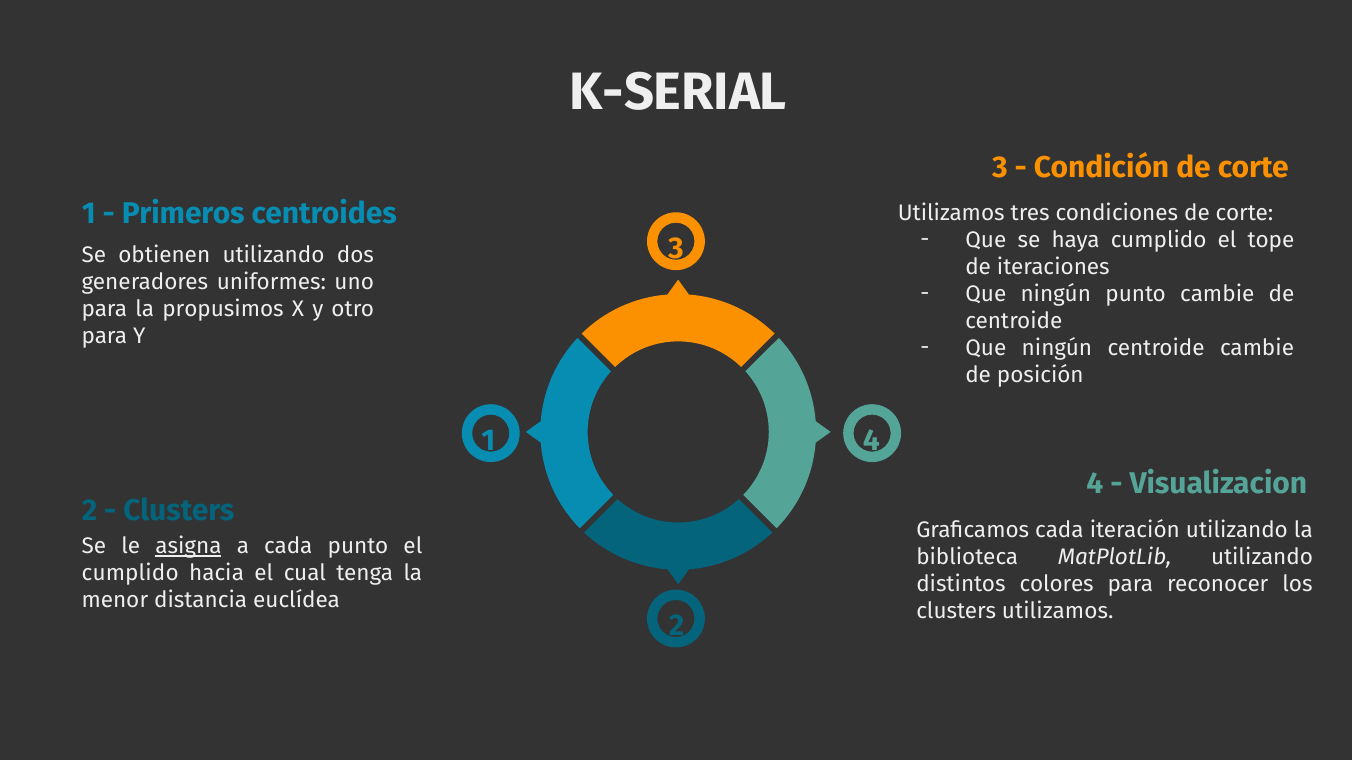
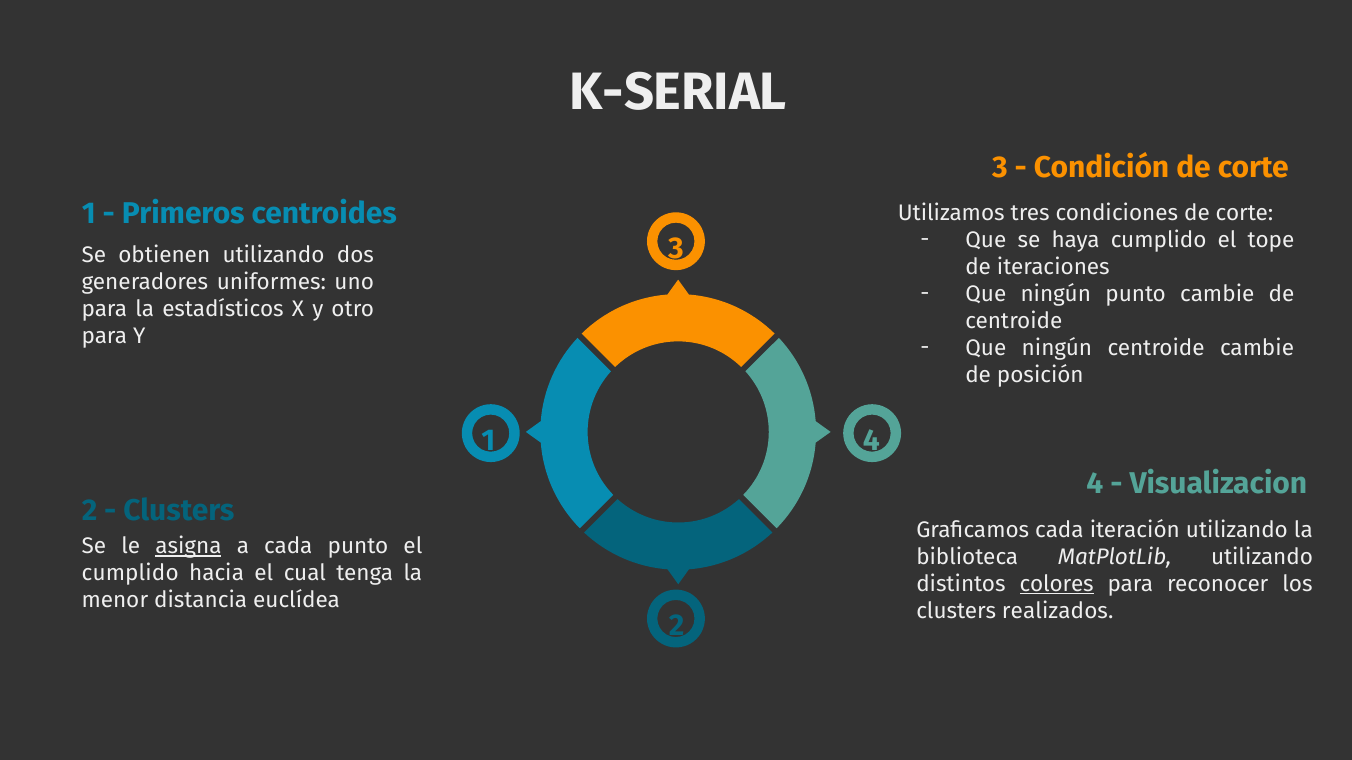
propusimos: propusimos -> estadísticos (223, 309)
colores underline: none -> present (1057, 584)
clusters utilizamos: utilizamos -> realizados (1058, 611)
